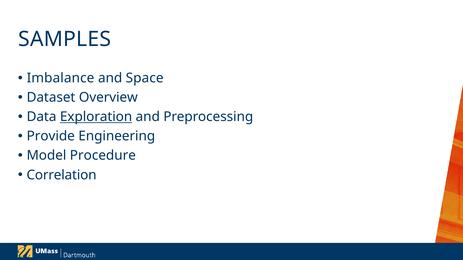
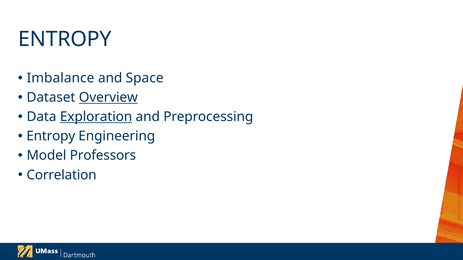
SAMPLES: SAMPLES -> ENTROPY (65, 39)
Overview underline: none -> present (108, 98)
Provide: Provide -> Entropy (51, 136)
Procedure: Procedure -> Professors (103, 156)
